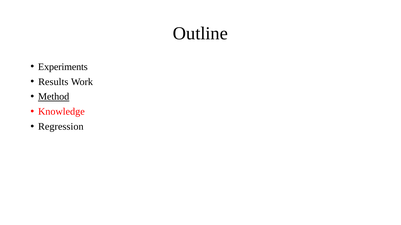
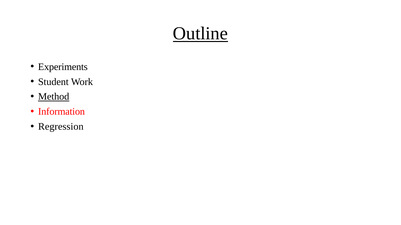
Outline underline: none -> present (200, 34)
Results: Results -> Student (53, 82)
Knowledge: Knowledge -> Information (61, 112)
